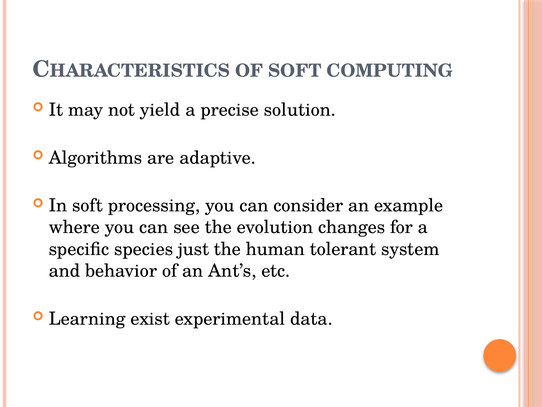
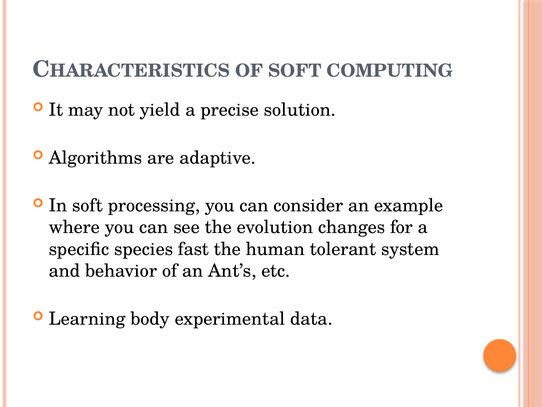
just: just -> fast (193, 249)
exist: exist -> body (150, 318)
